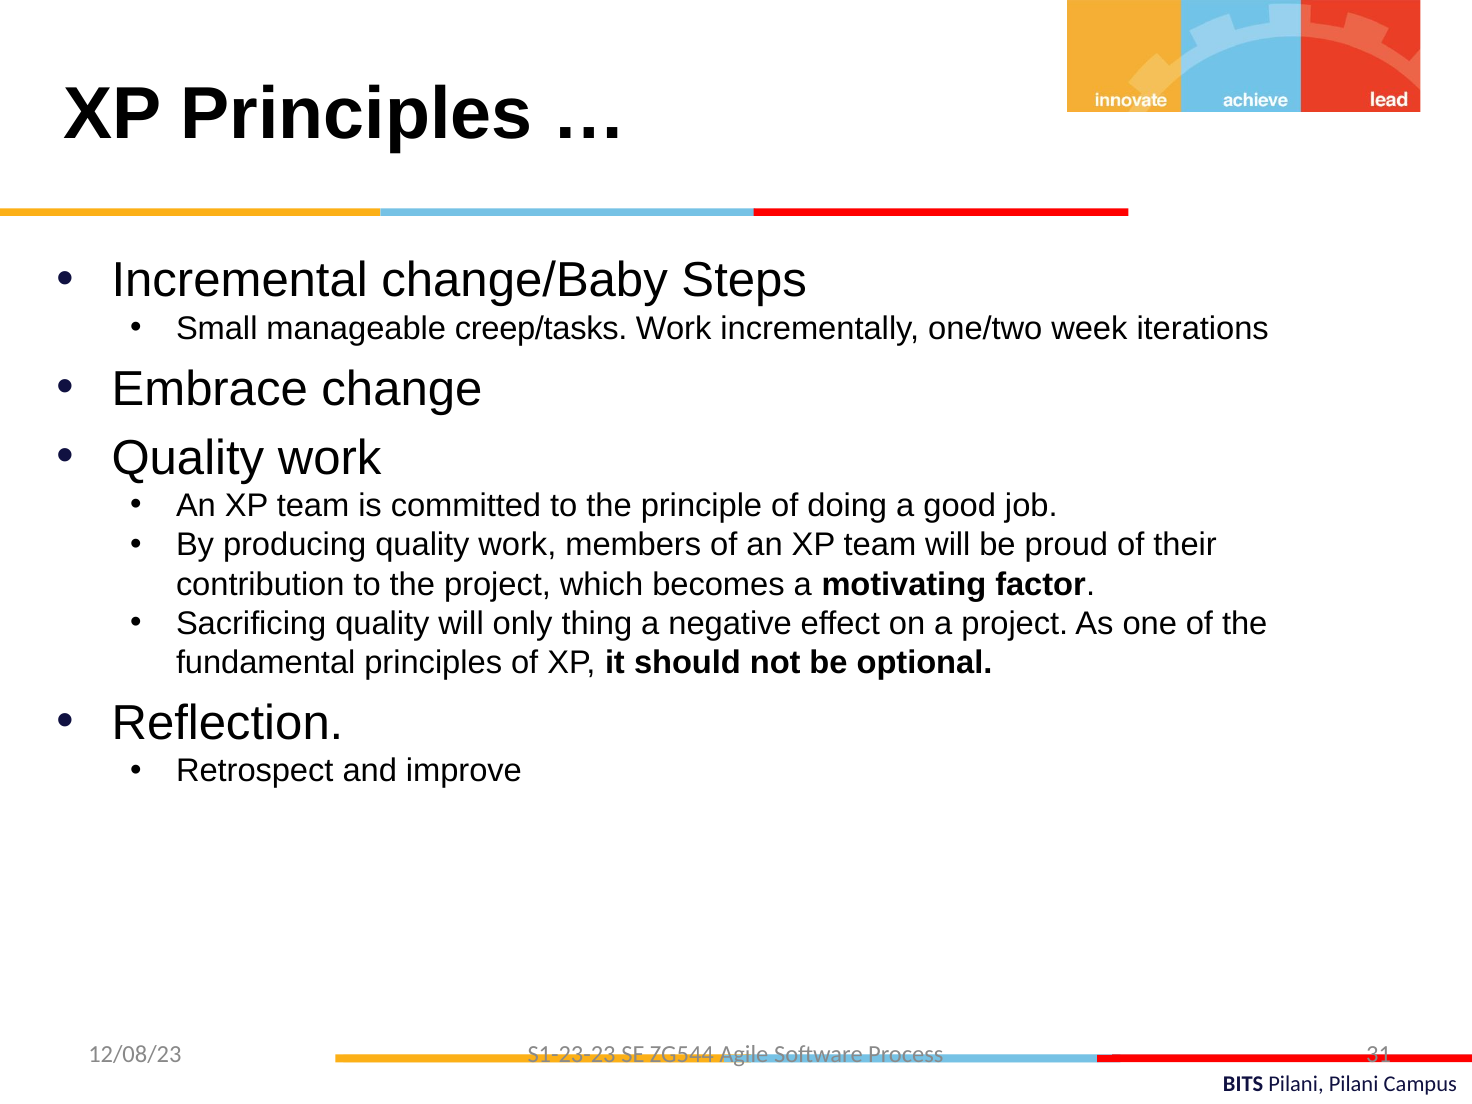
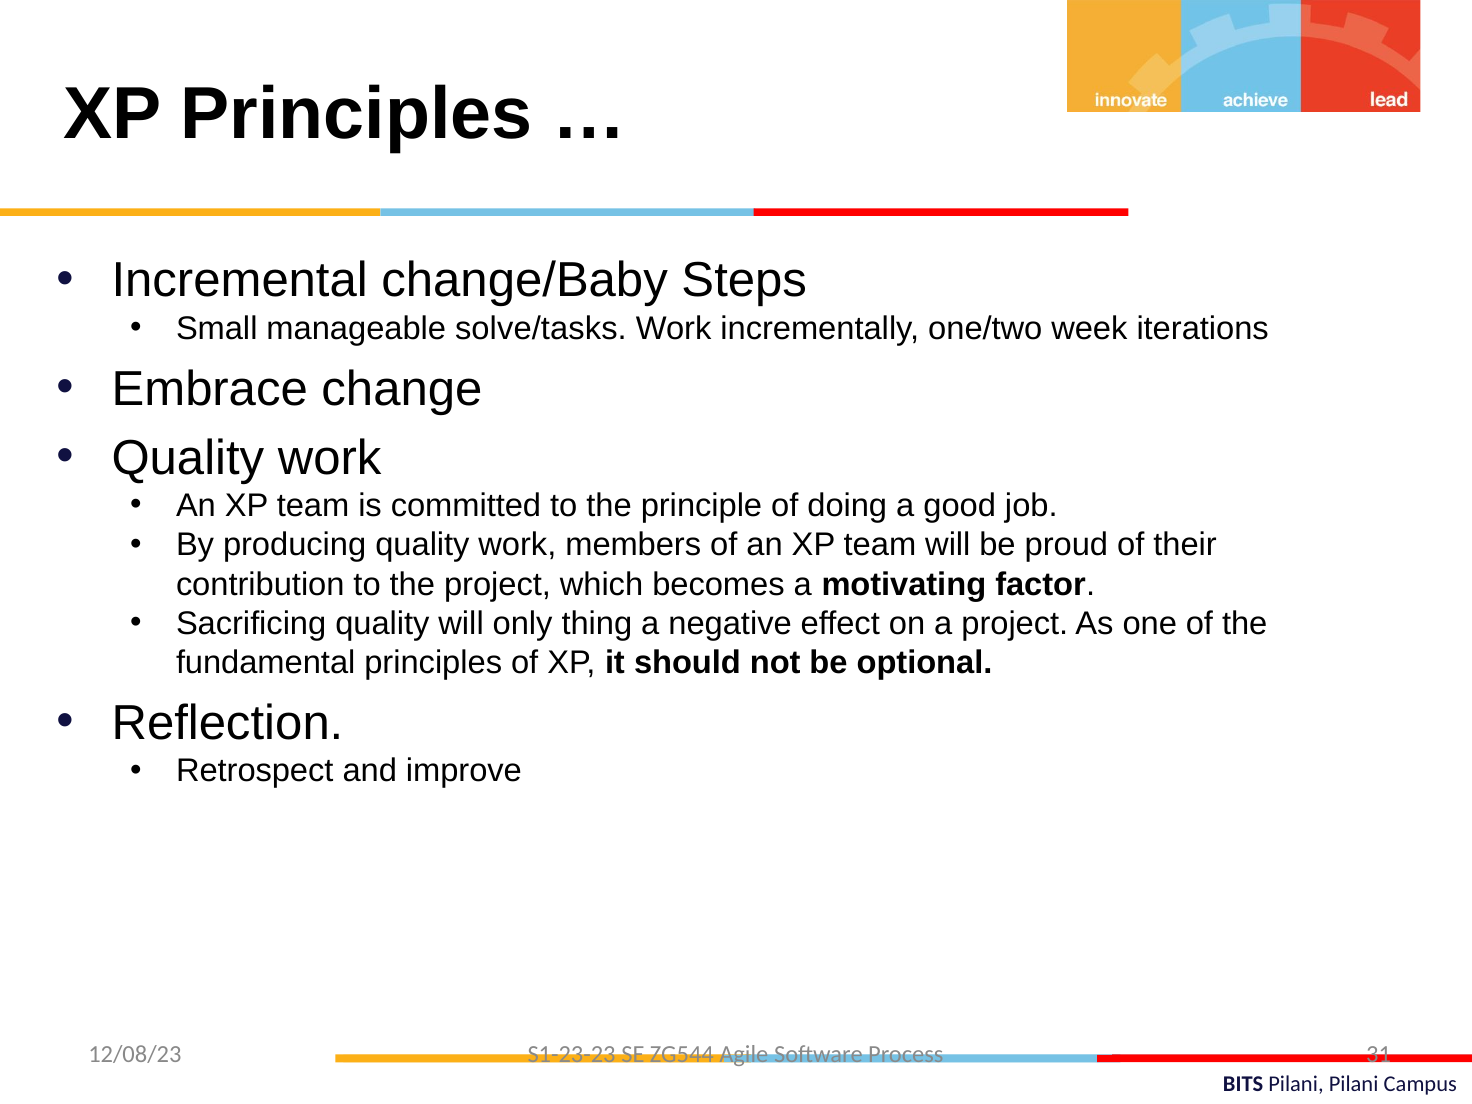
creep/tasks: creep/tasks -> solve/tasks (541, 329)
